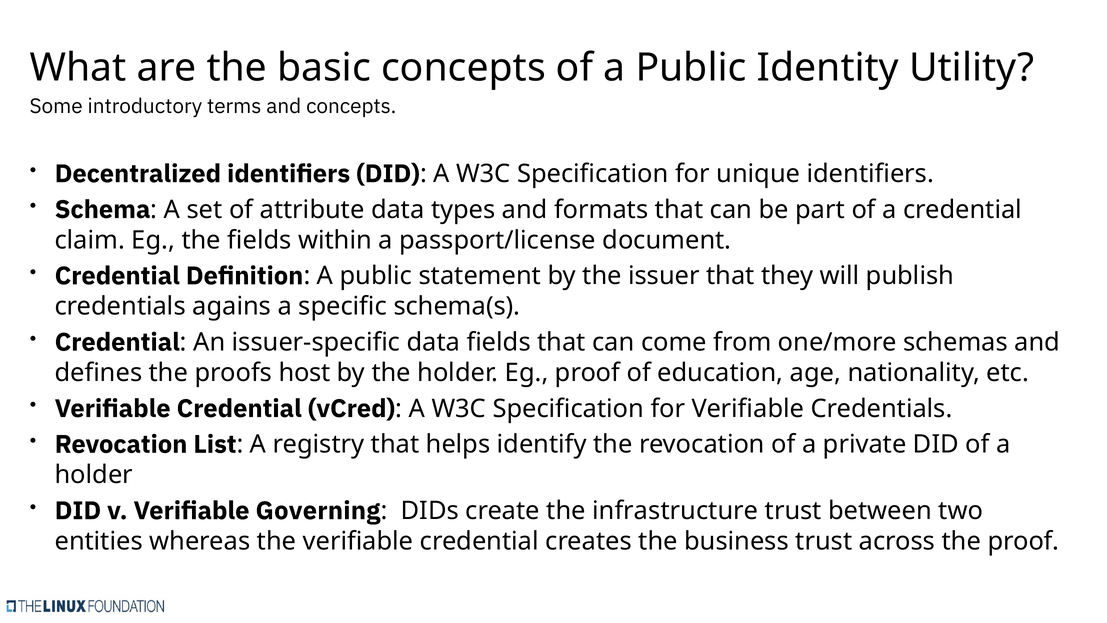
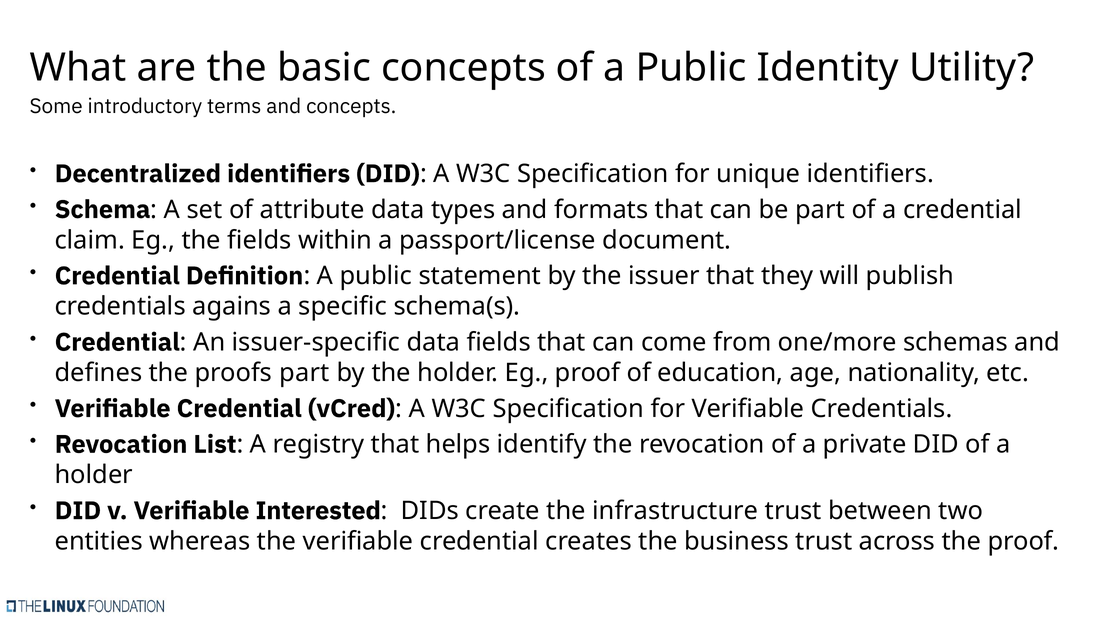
proofs host: host -> part (304, 373)
Governing: Governing -> Interested (318, 511)
